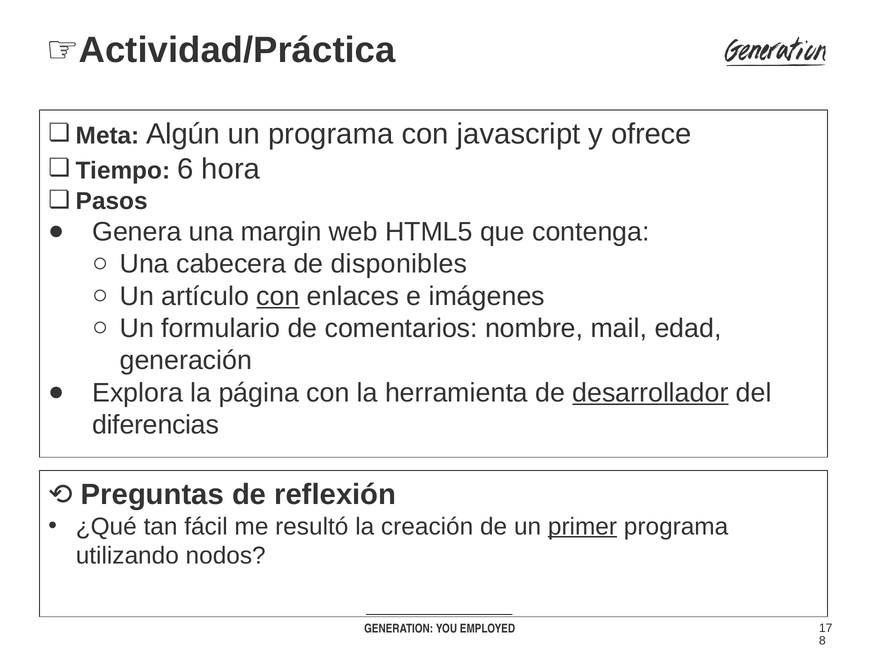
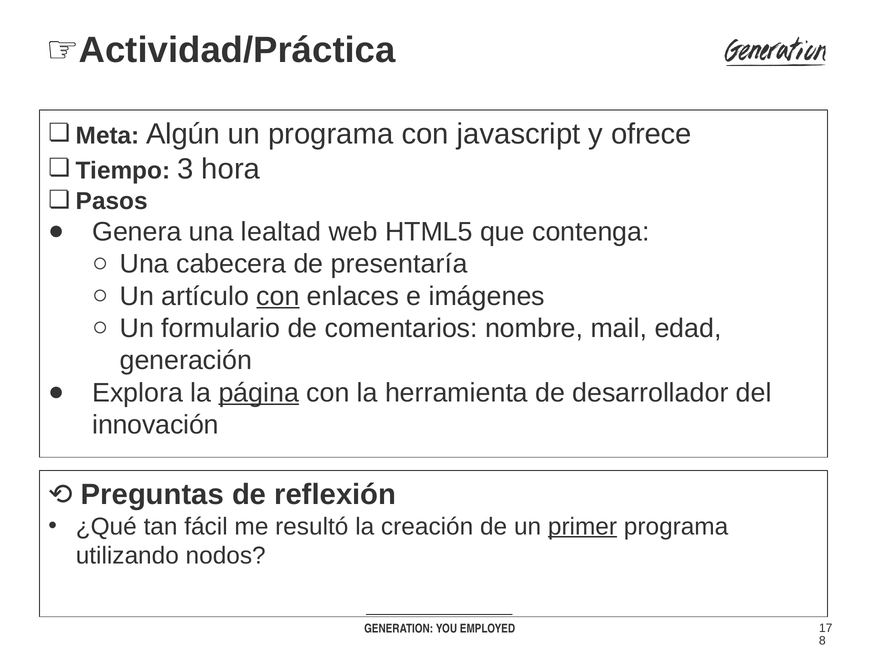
6: 6 -> 3 (185, 169)
margin: margin -> lealtad (281, 232)
disponibles: disponibles -> presentaría (399, 264)
página underline: none -> present (259, 393)
desarrollador underline: present -> none (650, 393)
diferencias: diferencias -> innovación (156, 425)
